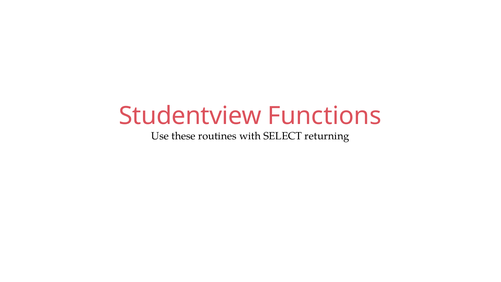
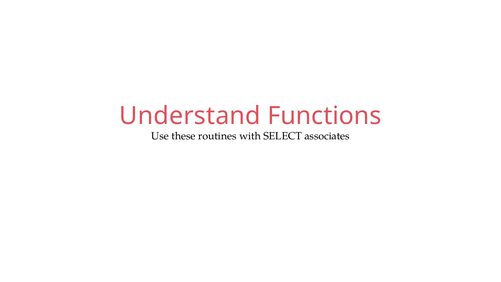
Studentview: Studentview -> Understand (190, 116)
returning: returning -> associates (327, 136)
